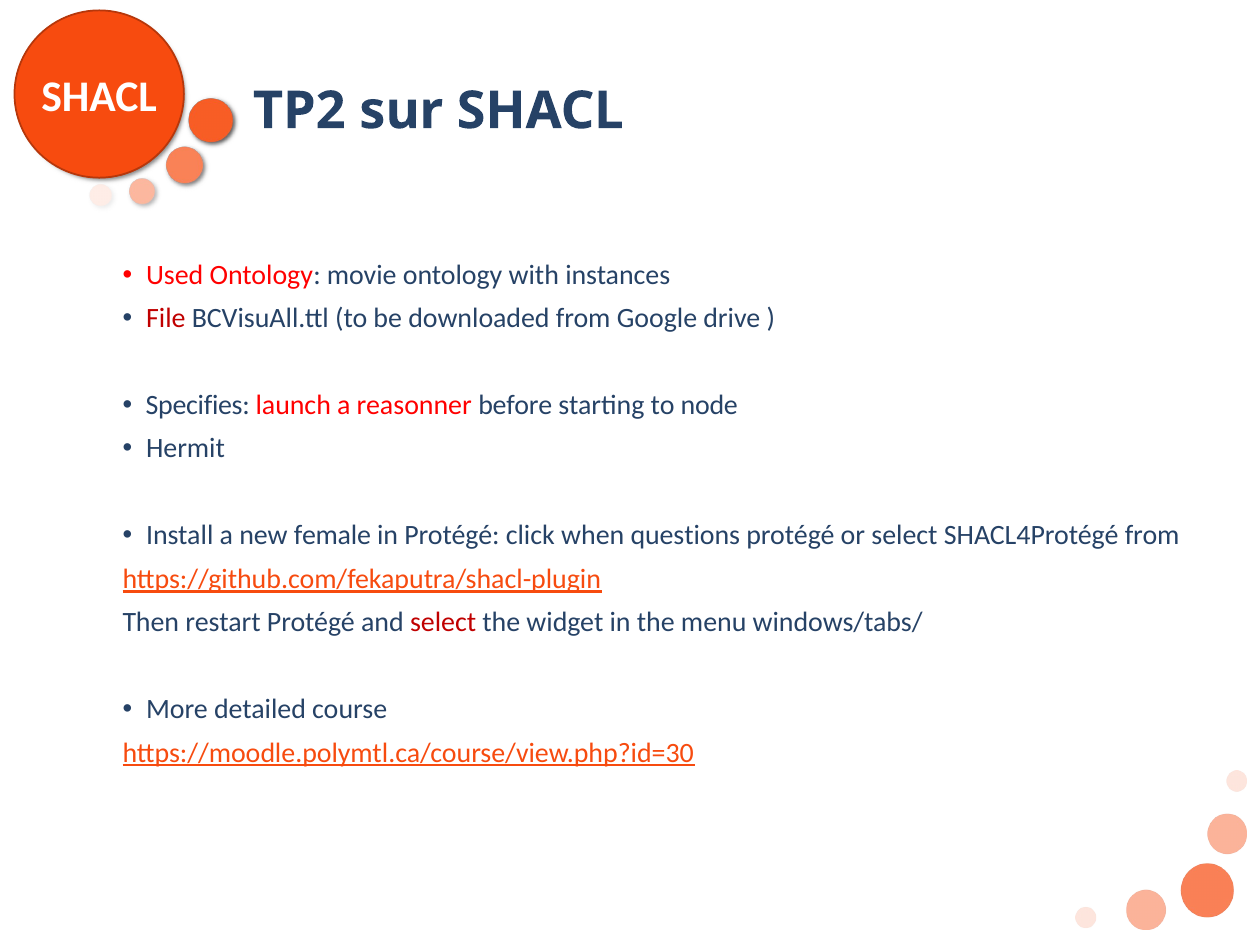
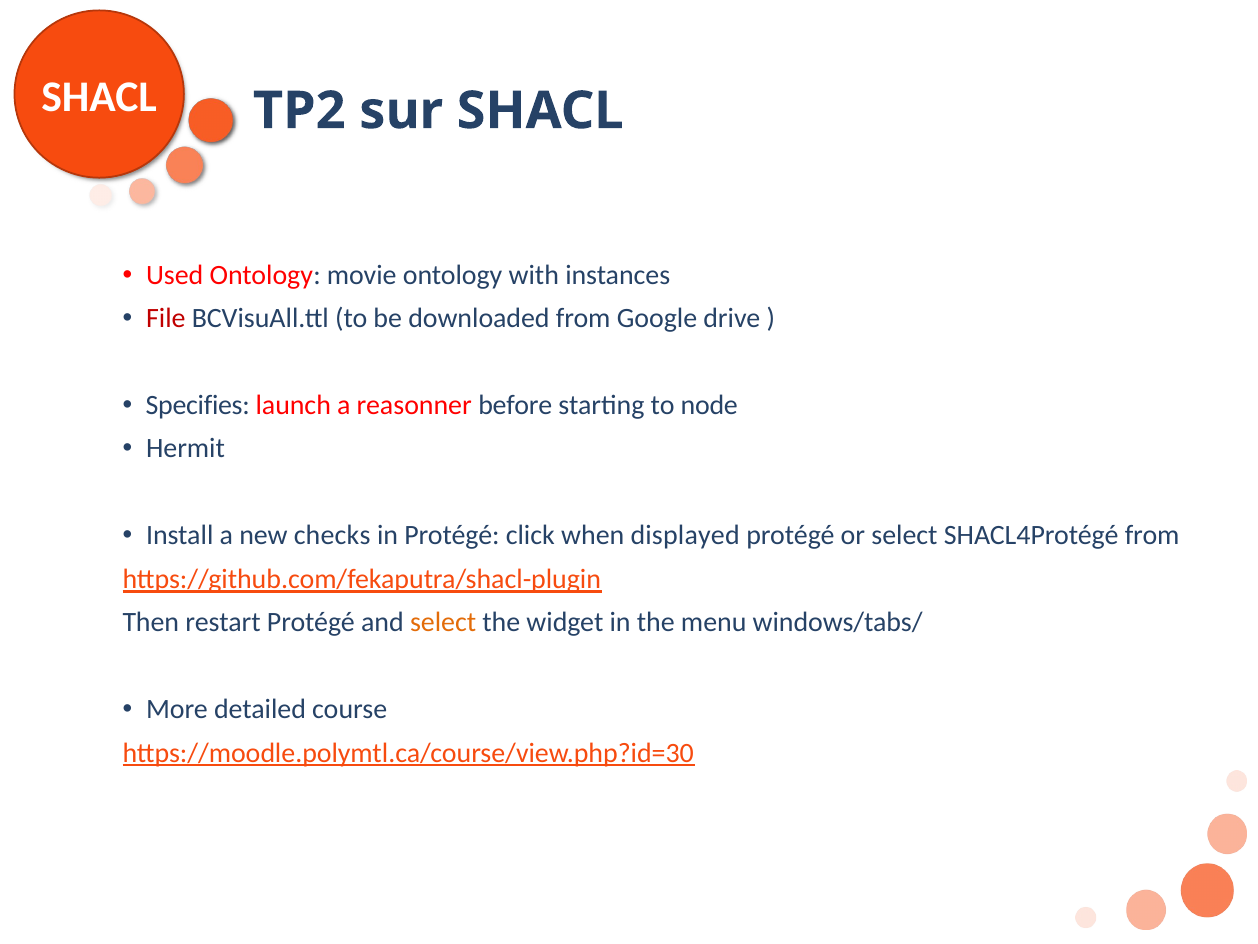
female: female -> checks (332, 535)
questions: questions -> displayed (685, 535)
select colour: red -> orange (443, 622)
